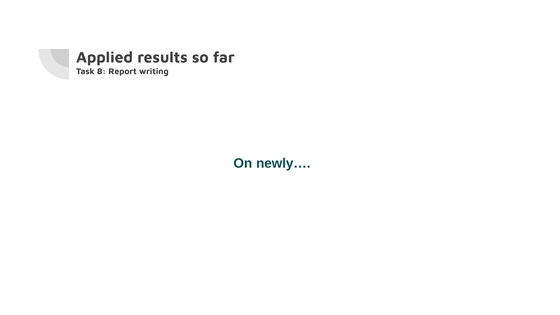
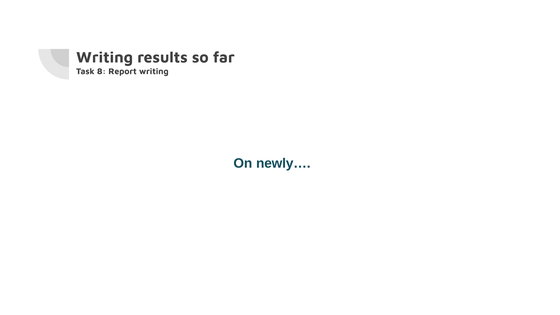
Applied: Applied -> Writing (105, 57)
